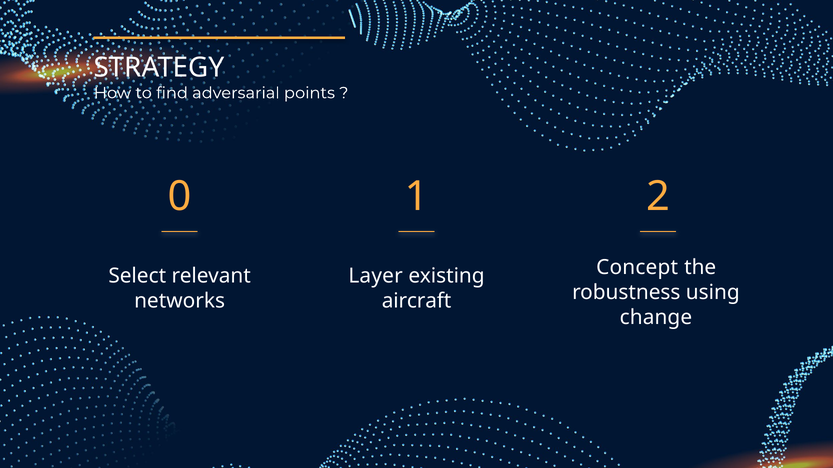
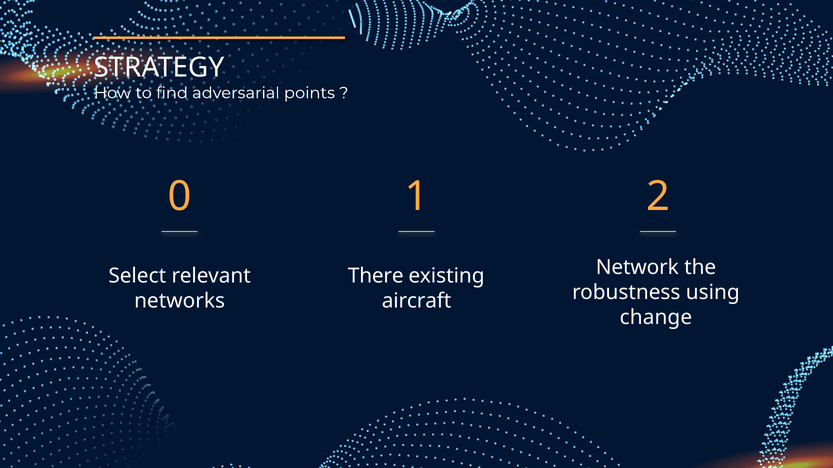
Concept: Concept -> Network (637, 268)
Layer: Layer -> There (376, 276)
